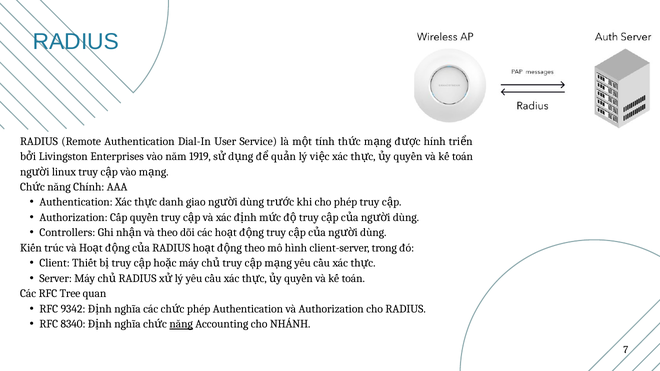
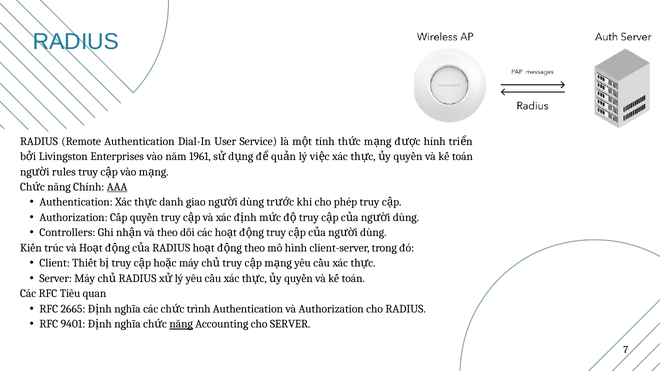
1919: 1919 -> 1961 (200, 157)
linux: linux -> rules (64, 172)
AAA underline: none -> present (117, 187)
Tree: Tree -> Tiêu (70, 294)
9342: 9342 -> 2665 (73, 309)
phép: phép -> trình (199, 309)
8340: 8340 -> 9401 (73, 324)
cho NHÁNH: NHÁNH -> SERVER (290, 324)
